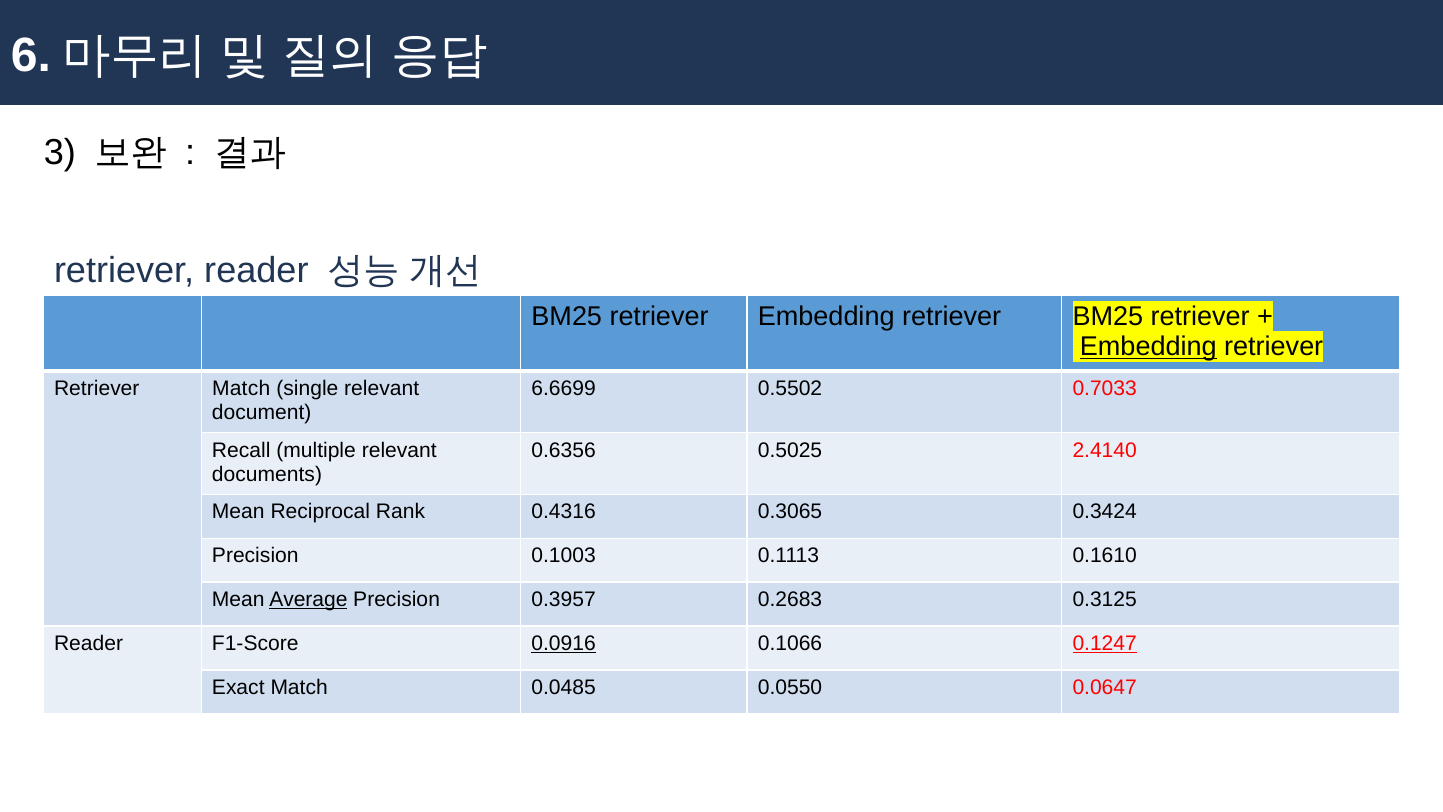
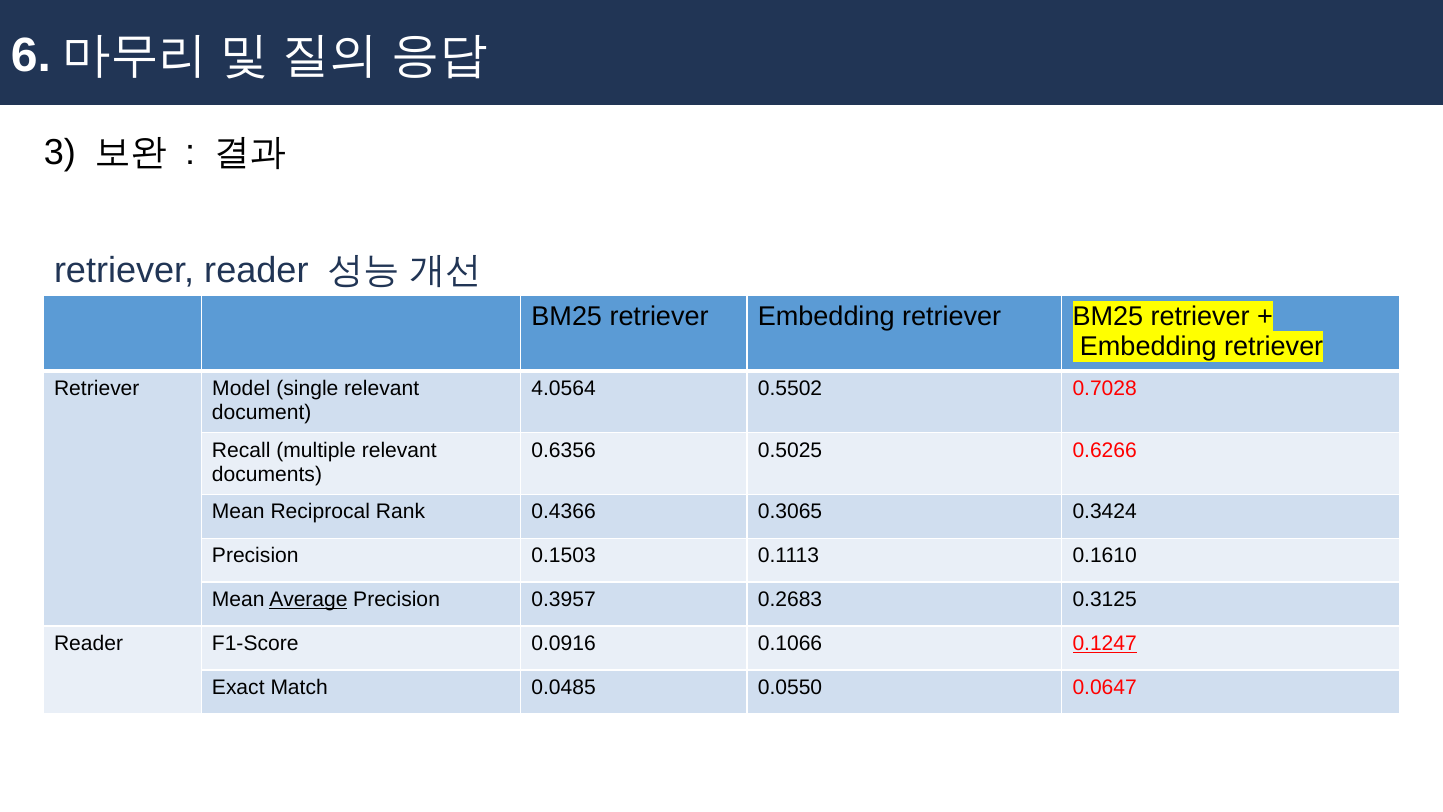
Embedding underline: present -> none (1148, 347)
Retriever Match: Match -> Model (241, 389)
6.6699: 6.6699 -> 4.0564 (564, 389)
0.7033: 0.7033 -> 0.7028 (1105, 389)
2.4140: 2.4140 -> 0.6266 (1105, 450)
0.4316: 0.4316 -> 0.4366 (564, 512)
0.1003: 0.1003 -> 0.1503 (564, 556)
0.0916 underline: present -> none (564, 643)
